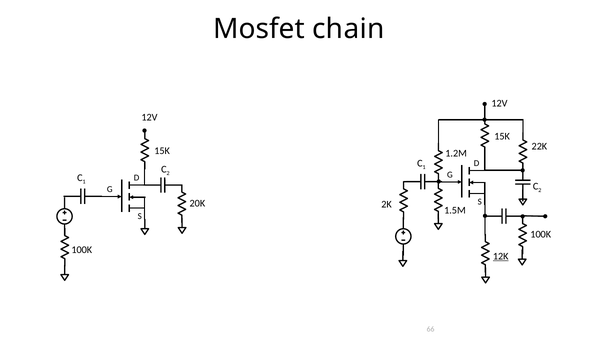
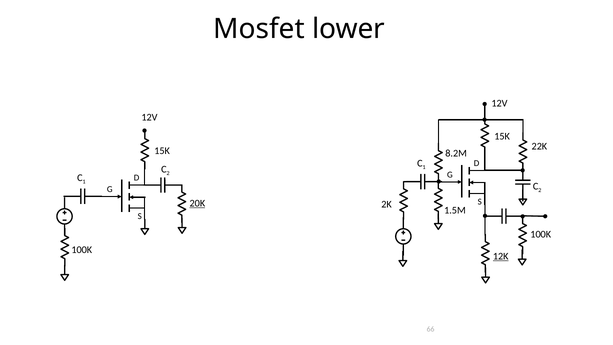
chain: chain -> lower (349, 29)
1.2M: 1.2M -> 8.2M (456, 154)
20K underline: none -> present (197, 203)
